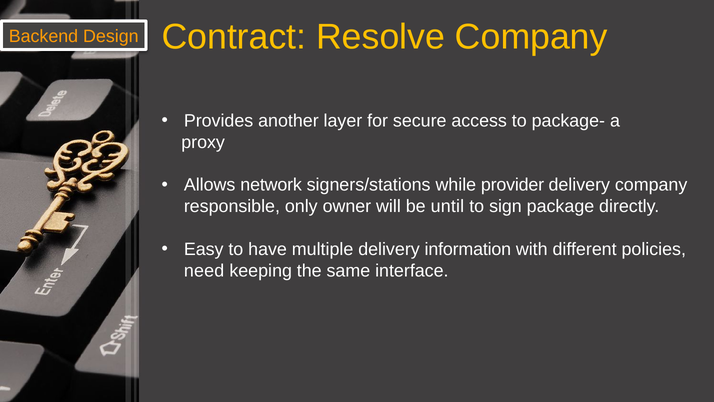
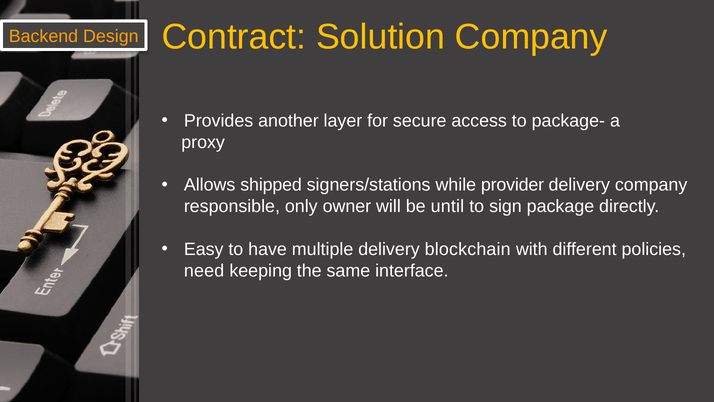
Resolve: Resolve -> Solution (381, 37)
network: network -> shipped (271, 185)
information: information -> blockchain (468, 249)
